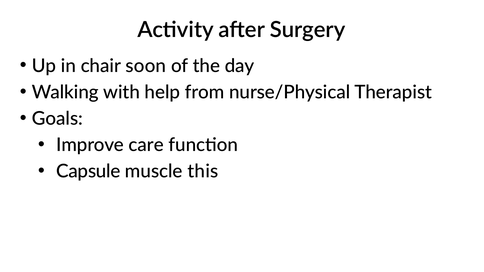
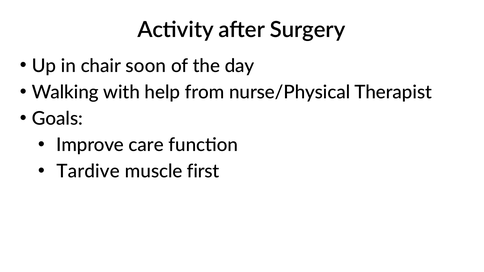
Capsule: Capsule -> Tardive (88, 171)
this: this -> first (203, 171)
